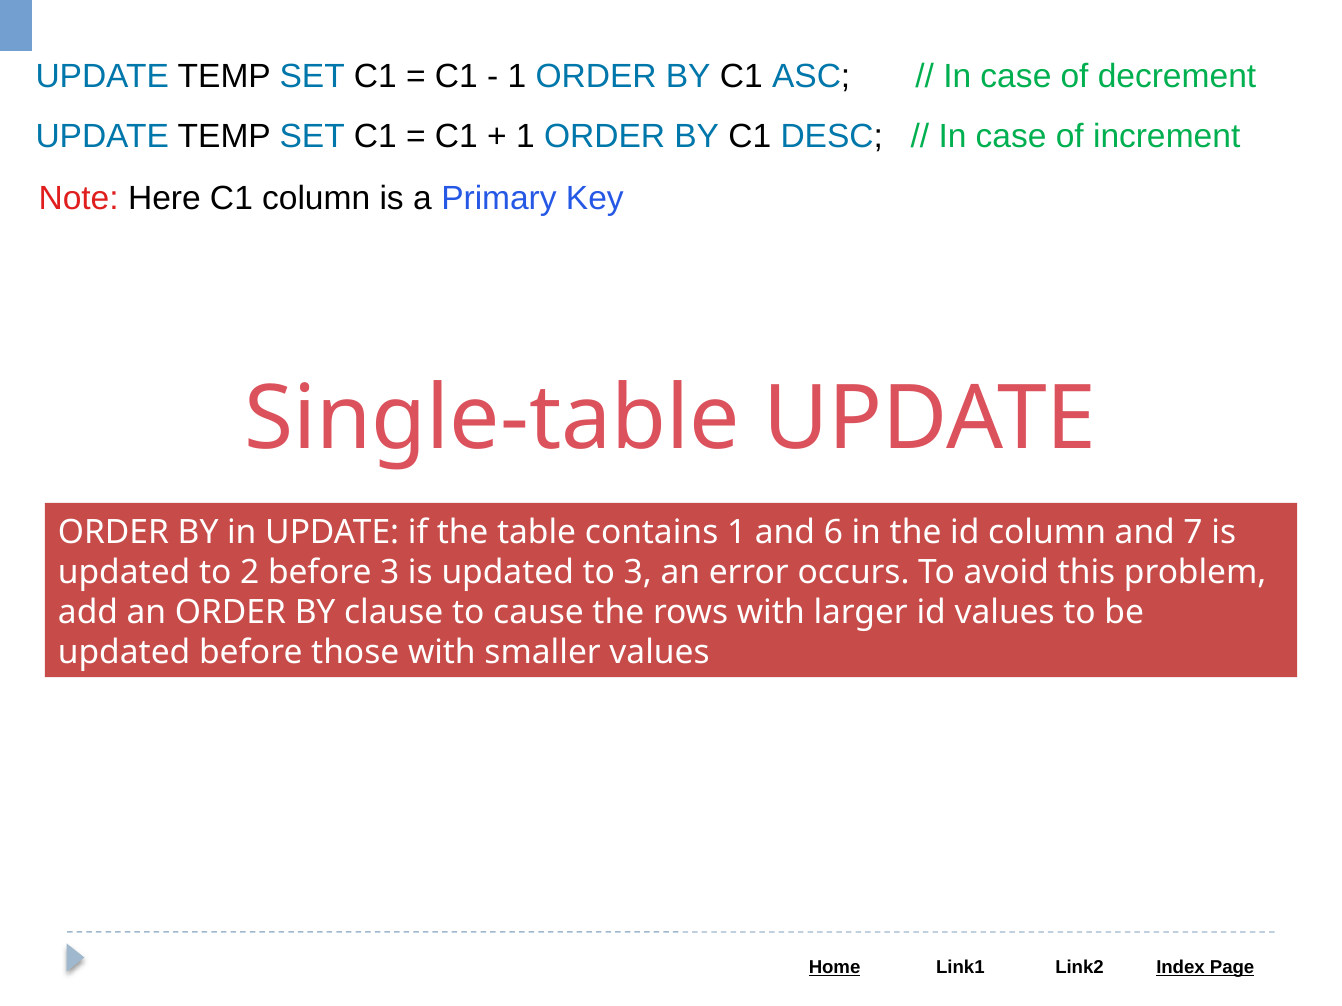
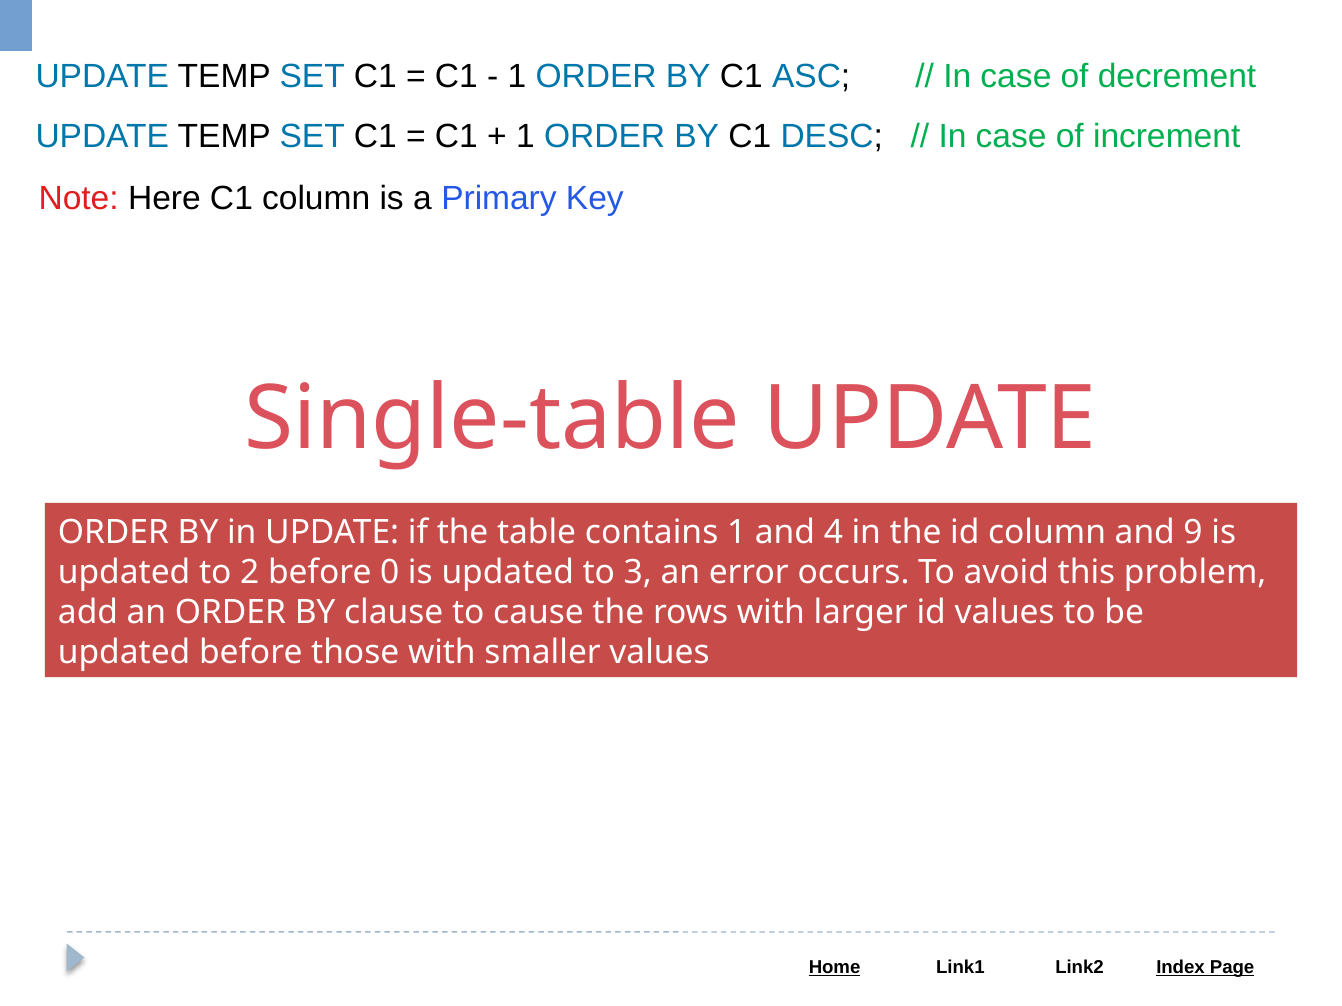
6: 6 -> 4 (833, 532)
7: 7 -> 9 (1193, 532)
before 3: 3 -> 0 (390, 573)
